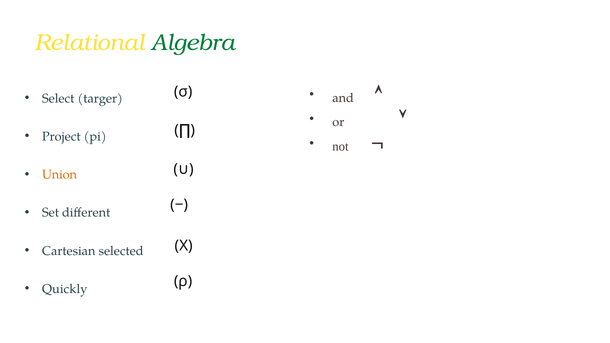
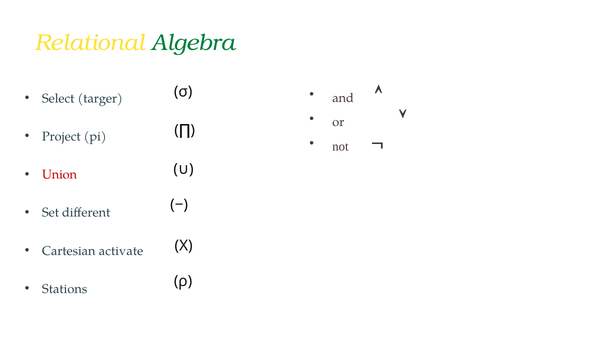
Union colour: orange -> red (60, 175)
selected: selected -> activate (121, 251)
Quickly: Quickly -> Stations (65, 289)
